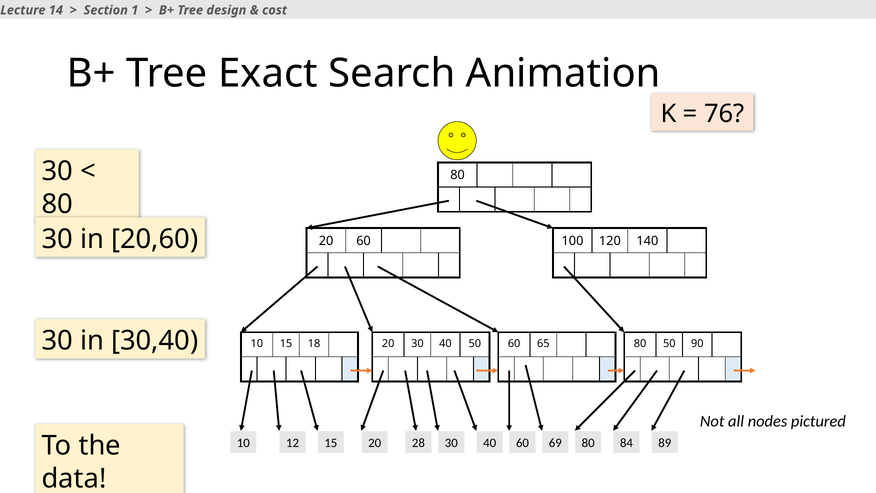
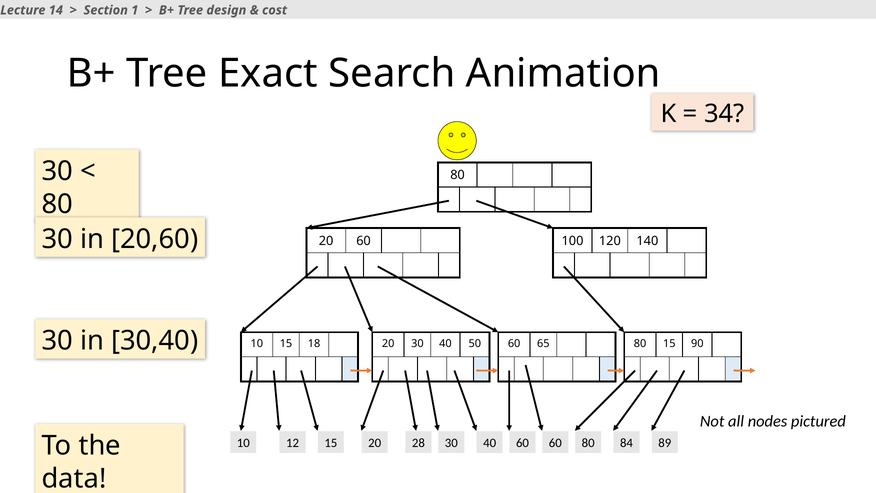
76: 76 -> 34 (724, 114)
80 50: 50 -> 15 (669, 343)
60 69: 69 -> 60 (555, 443)
